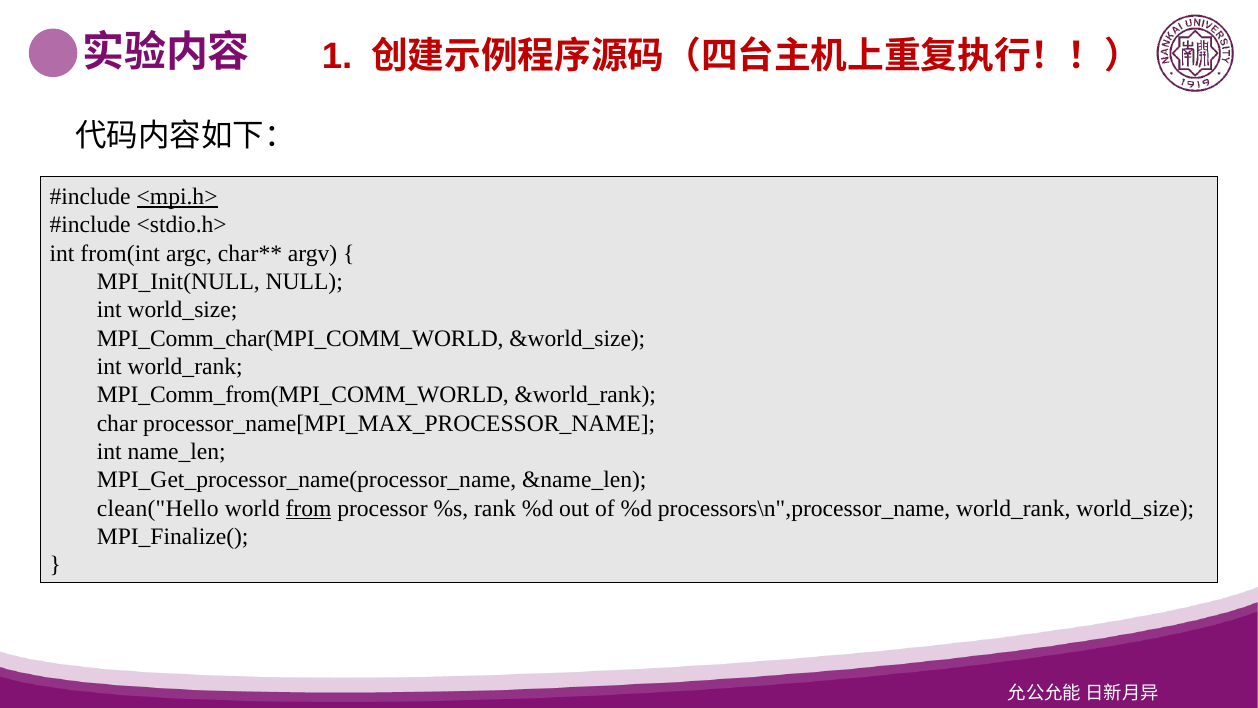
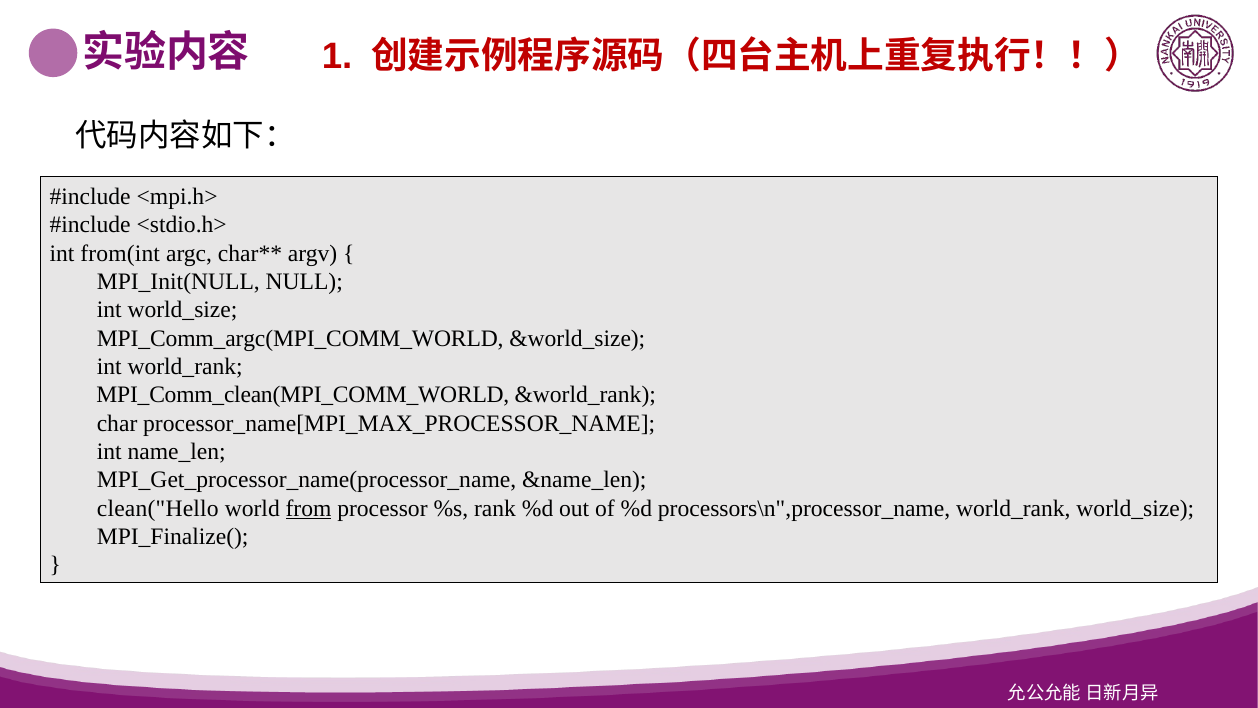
<mpi.h> underline: present -> none (177, 197)
MPI_Comm_char(MPI_COMM_WORLD: MPI_Comm_char(MPI_COMM_WORLD -> MPI_Comm_argc(MPI_COMM_WORLD (300, 338)
MPI_Comm_from(MPI_COMM_WORLD: MPI_Comm_from(MPI_COMM_WORLD -> MPI_Comm_clean(MPI_COMM_WORLD (303, 395)
